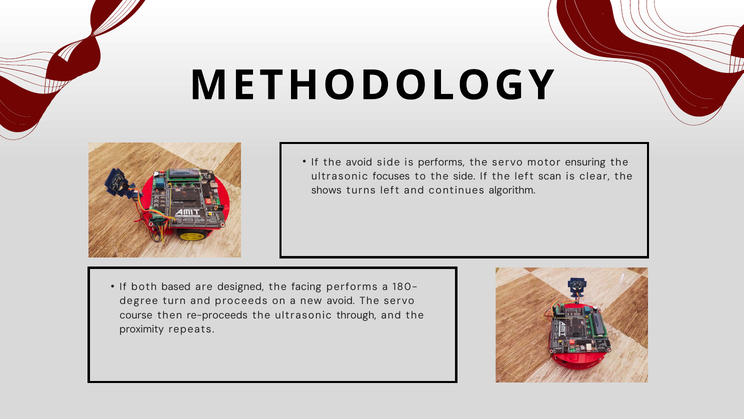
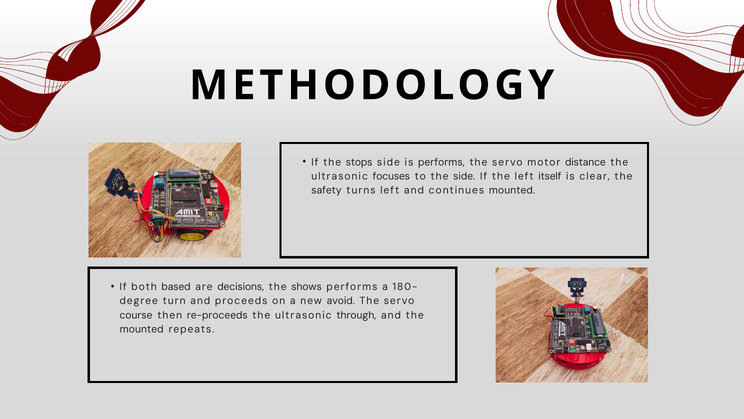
the avoid: avoid -> stops (359, 162)
ensuring: ensuring -> distance (585, 162)
scan: scan -> itself (550, 176)
shows: shows -> safety (326, 190)
continues algorithm: algorithm -> mounted (512, 190)
designed: designed -> decisions (241, 286)
facing: facing -> shows (307, 286)
proximity: proximity -> mounted (142, 329)
